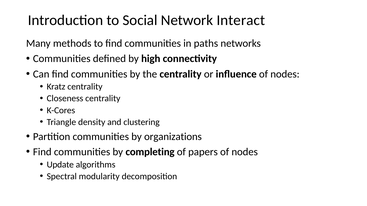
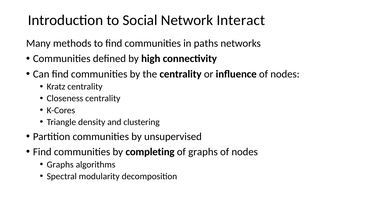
organizations: organizations -> unsupervised (173, 137)
of papers: papers -> graphs (203, 152)
Update: Update -> Graphs (60, 165)
